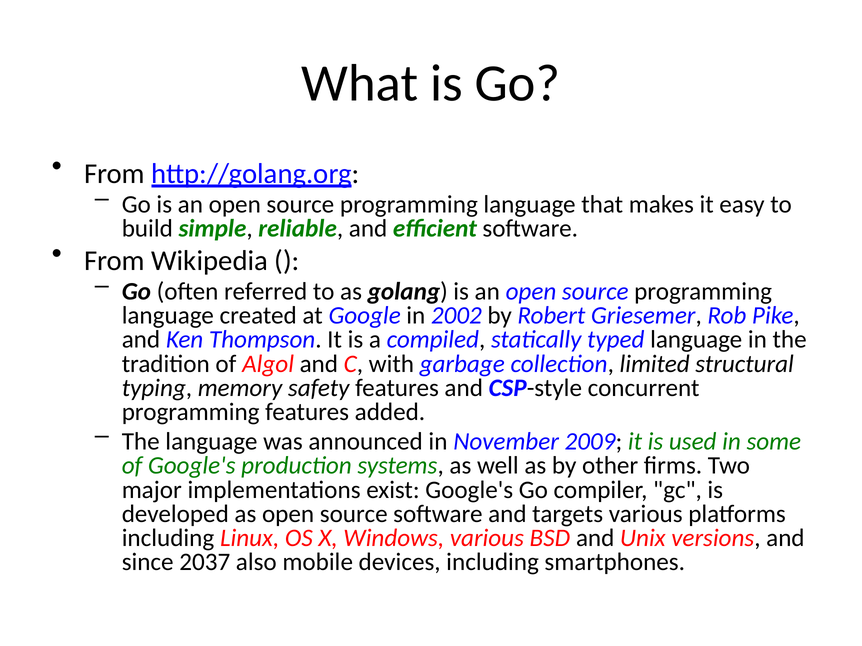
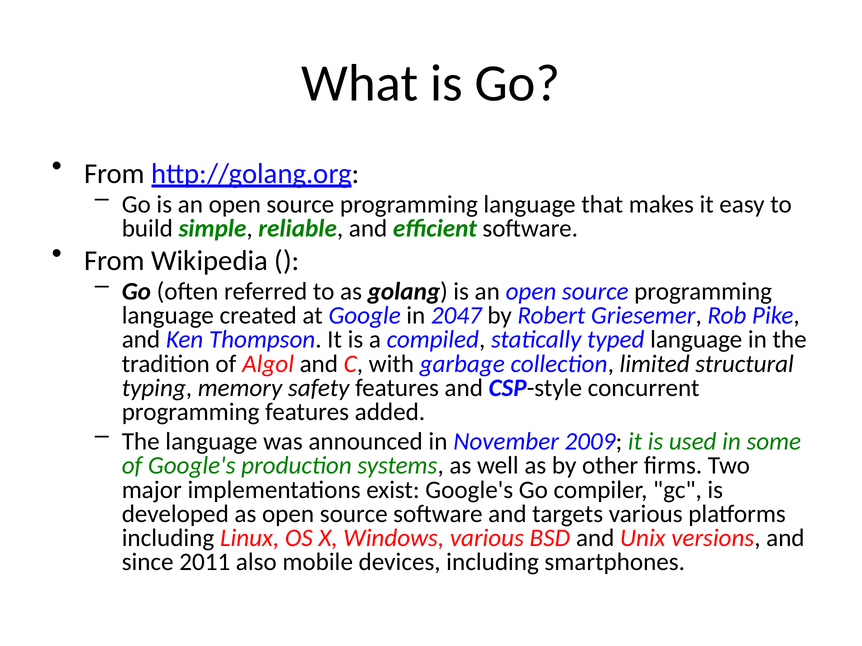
2002: 2002 -> 2047 (456, 316)
2037: 2037 -> 2011 (205, 562)
